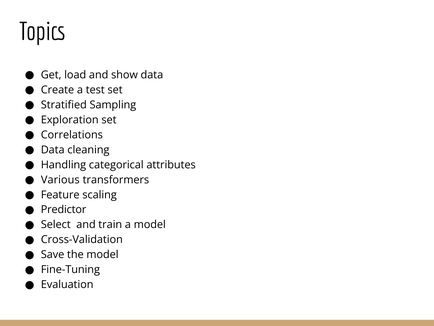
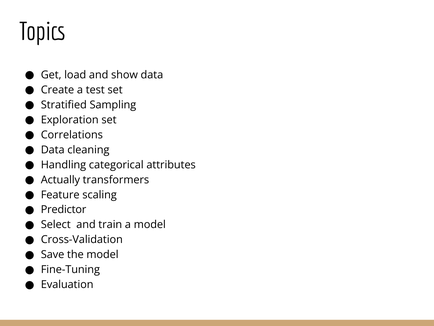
Various: Various -> Actually (60, 179)
